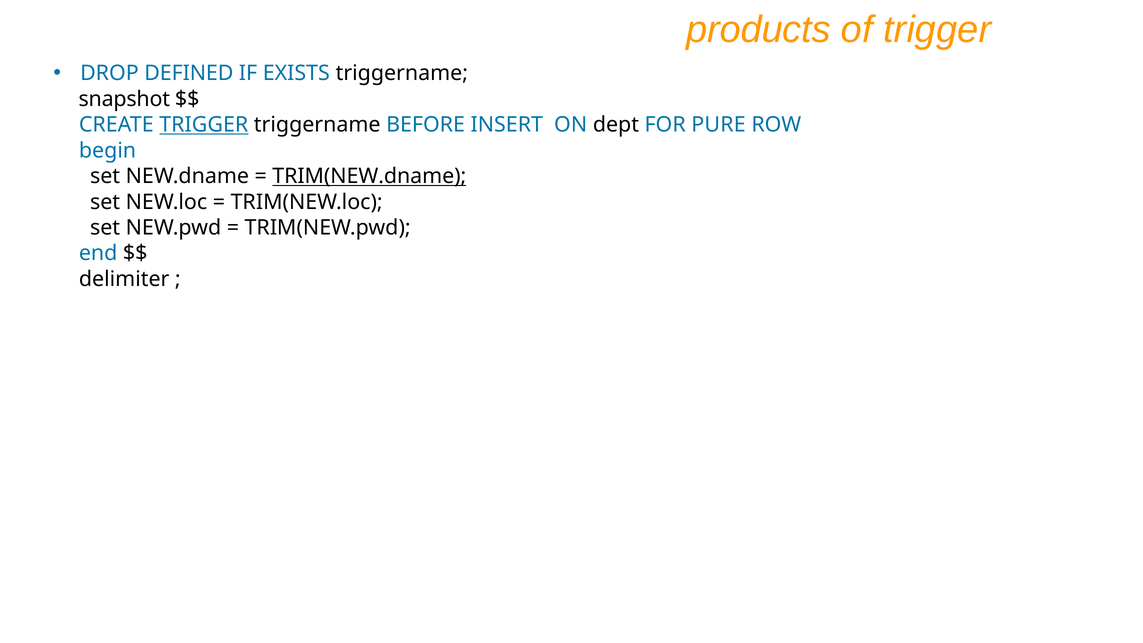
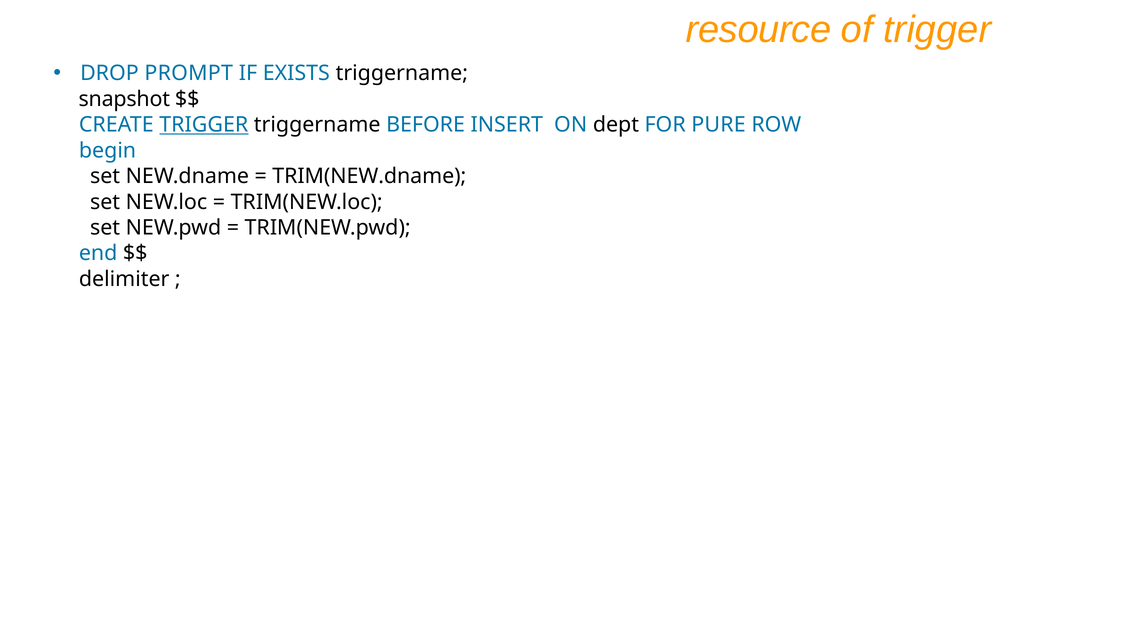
products: products -> resource (759, 30)
DEFINED: DEFINED -> PROMPT (189, 73)
TRIM(NEW.dname underline: present -> none (369, 176)
